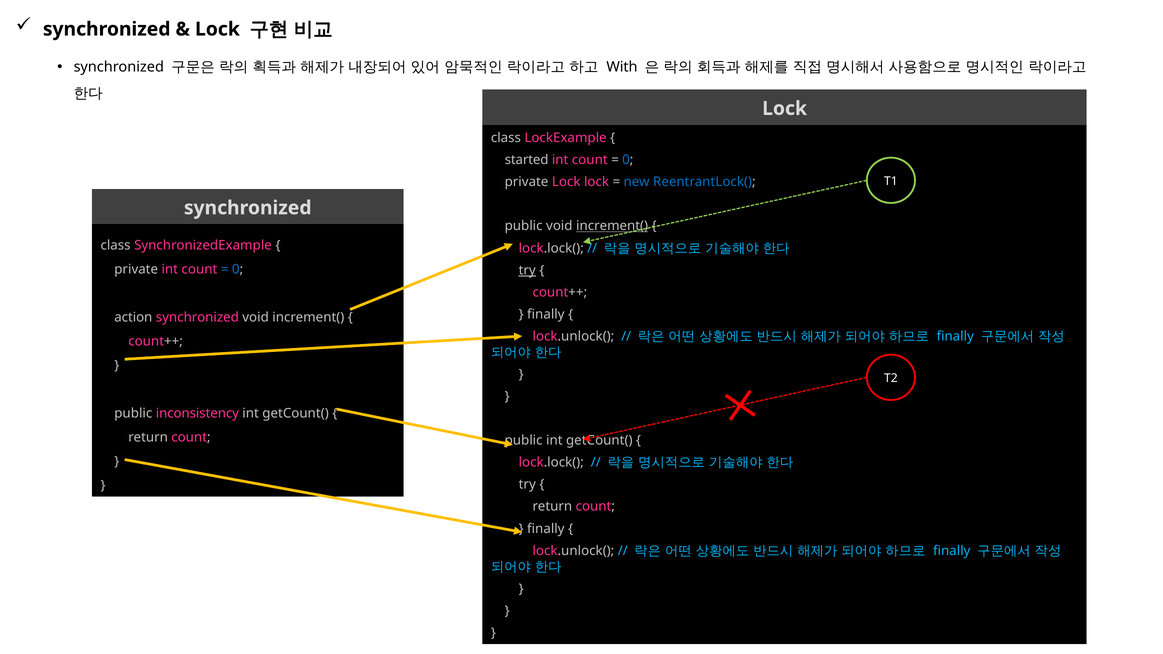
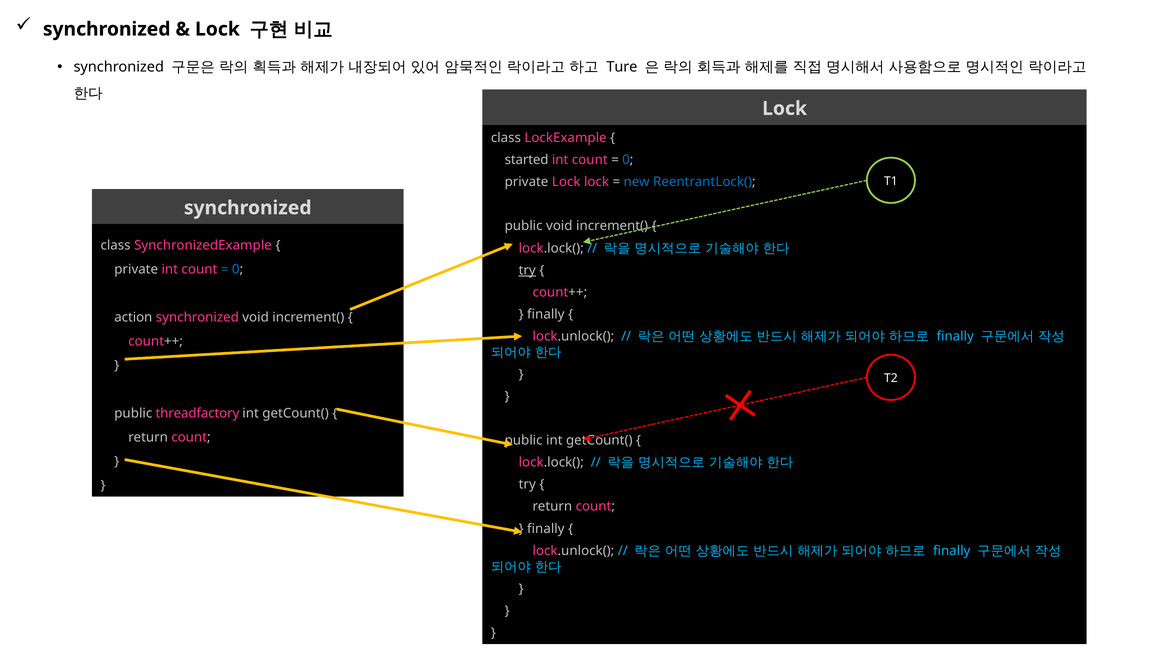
With: With -> Ture (622, 67)
increment( underline: present -> none (612, 226)
inconsistency: inconsistency -> threadfactory (197, 413)
